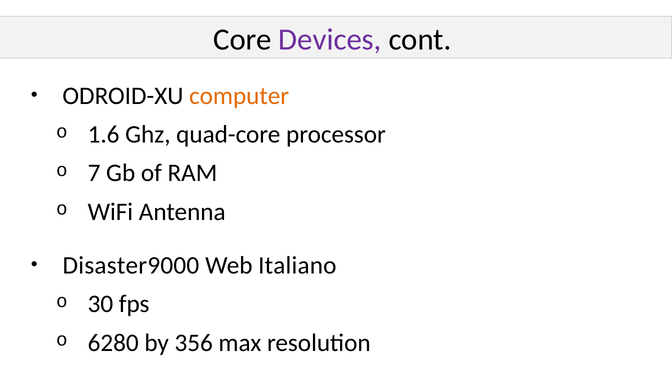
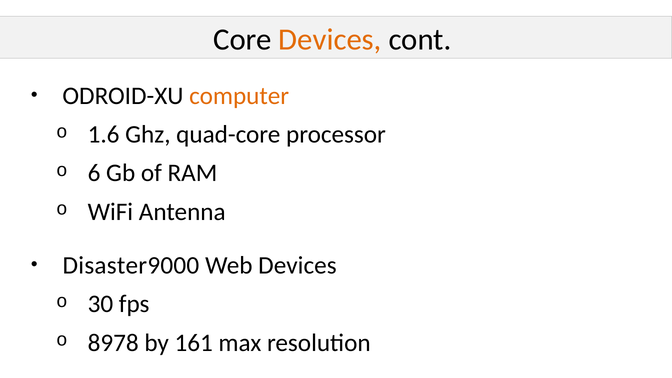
Devices colour: purple -> orange (330, 39)
7: 7 -> 6 (94, 173)
Web Italiano: Italiano -> Devices (297, 265)
6280: 6280 -> 8978 (113, 343)
356: 356 -> 161 (194, 343)
